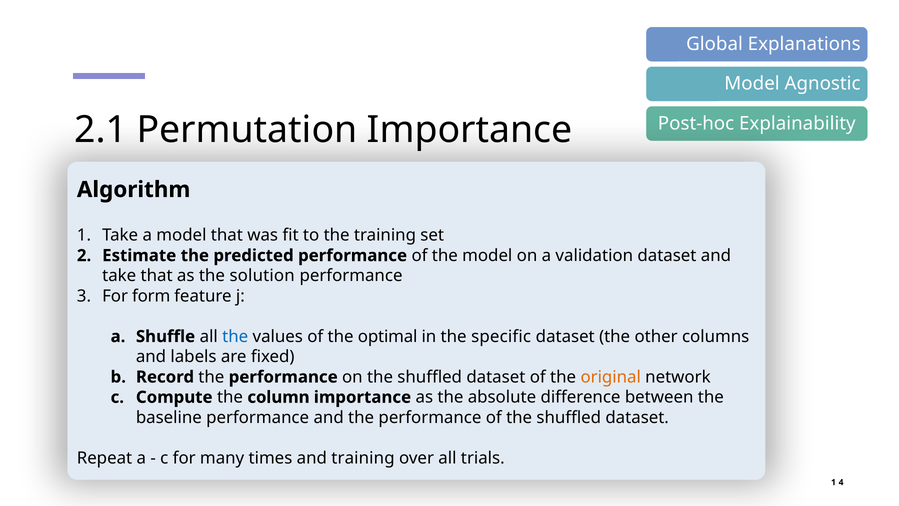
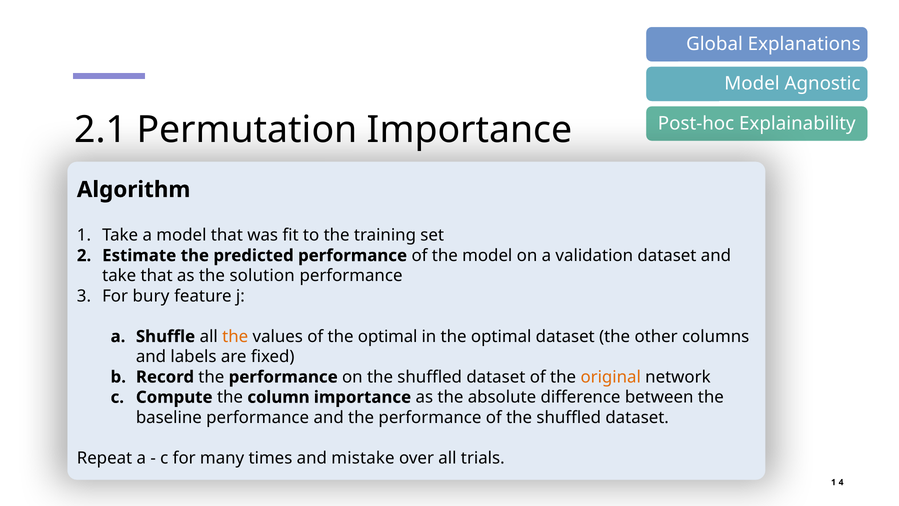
form: form -> bury (151, 296)
the colour: blue -> orange (235, 336)
in the specific: specific -> optimal (501, 336)
and training: training -> mistake (363, 458)
